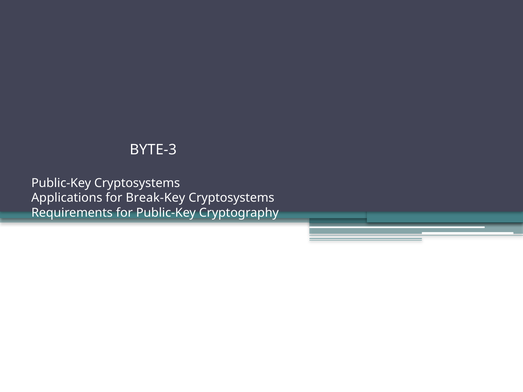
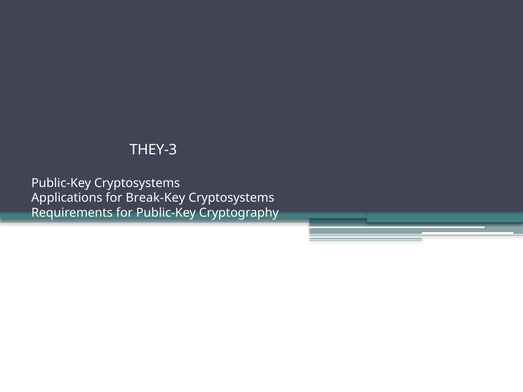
BYTE-3: BYTE-3 -> THEY-3 (153, 150)
